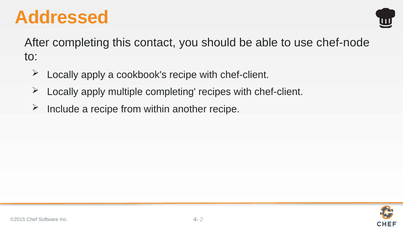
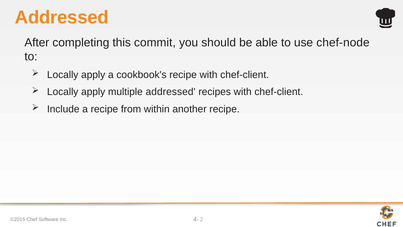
contact: contact -> commit (155, 42)
multiple completing: completing -> addressed (171, 92)
